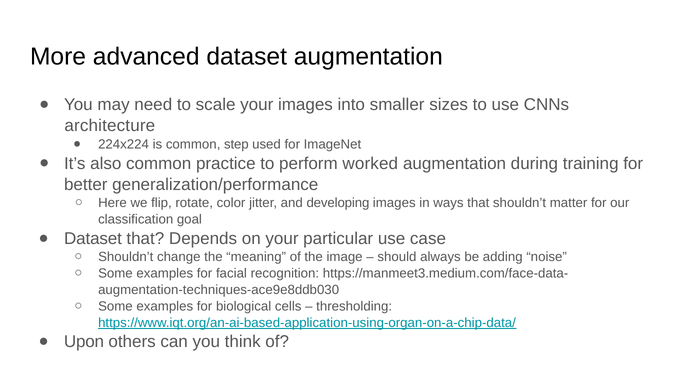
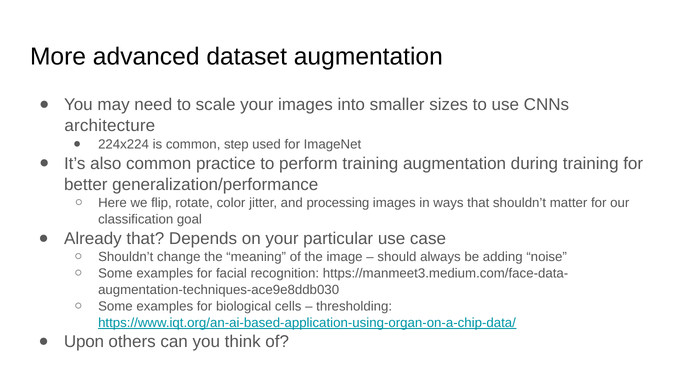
perform worked: worked -> training (370, 163)
developing: developing -> processing (338, 203)
Dataset: Dataset -> Already (93, 239)
